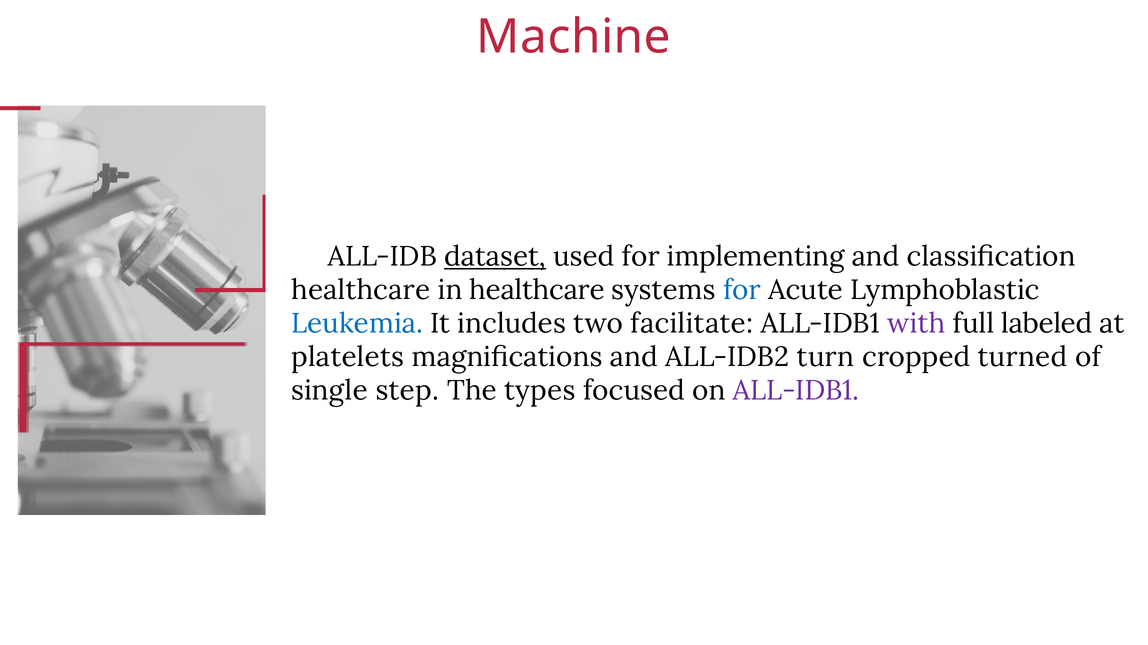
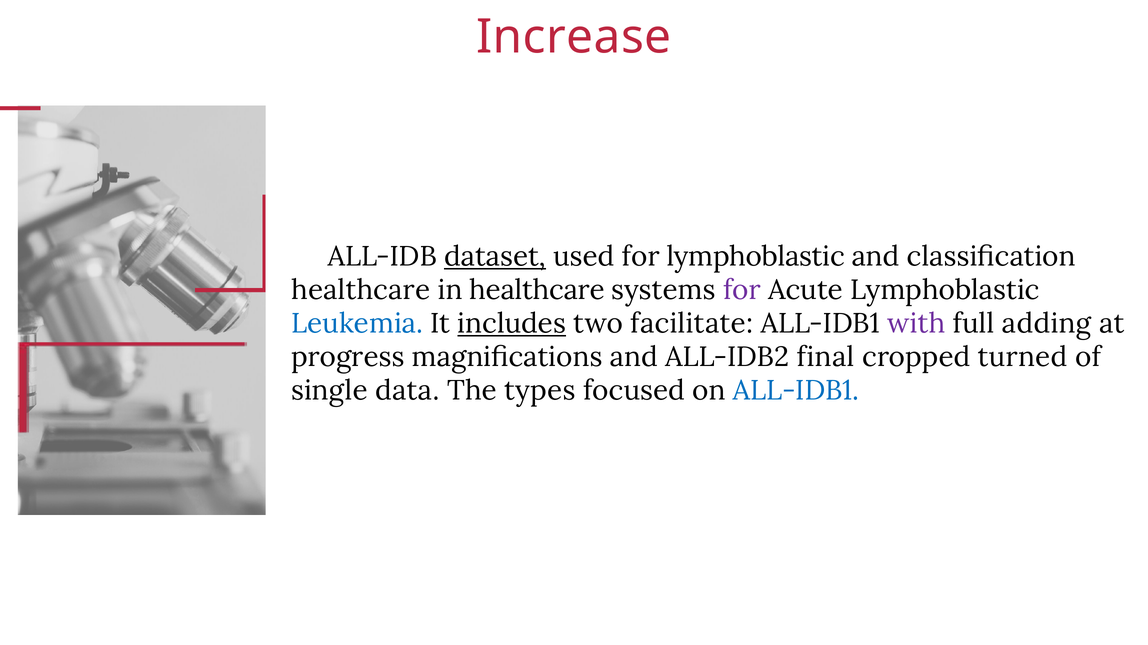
Machine: Machine -> Increase (574, 37)
for implementing: implementing -> lymphoblastic (756, 257)
for colour: blue -> purple (742, 291)
includes underline: none -> present (512, 324)
labeled: labeled -> adding (1047, 324)
platelets: platelets -> progress (348, 357)
turn: turn -> final (826, 357)
step: step -> data (407, 391)
ALL-IDB1 colour: purple -> blue (796, 391)
